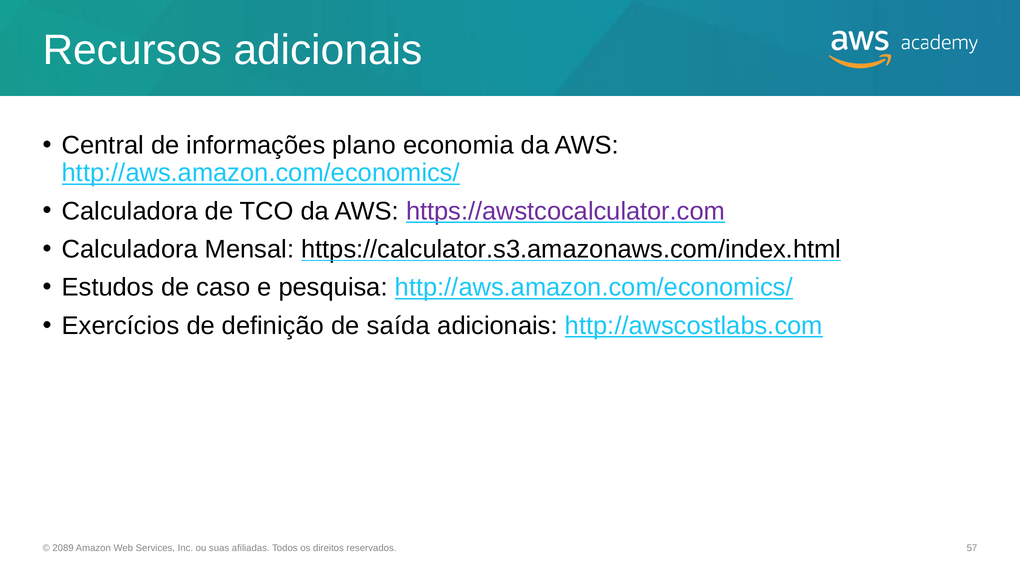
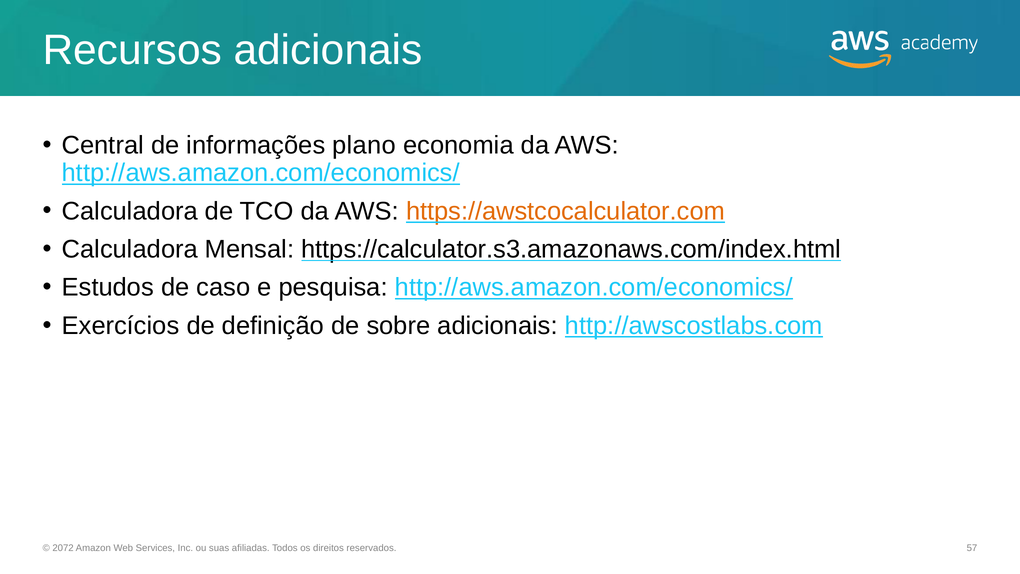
https://awstcocalculator.com colour: purple -> orange (566, 211)
saída: saída -> sobre (398, 325)
2089: 2089 -> 2072 (63, 548)
